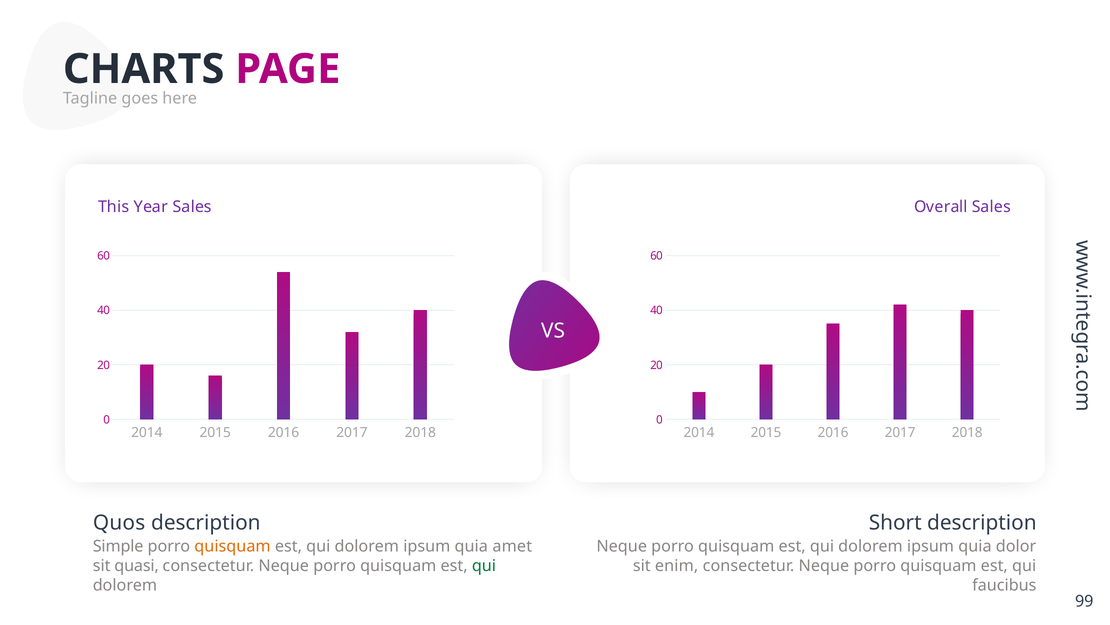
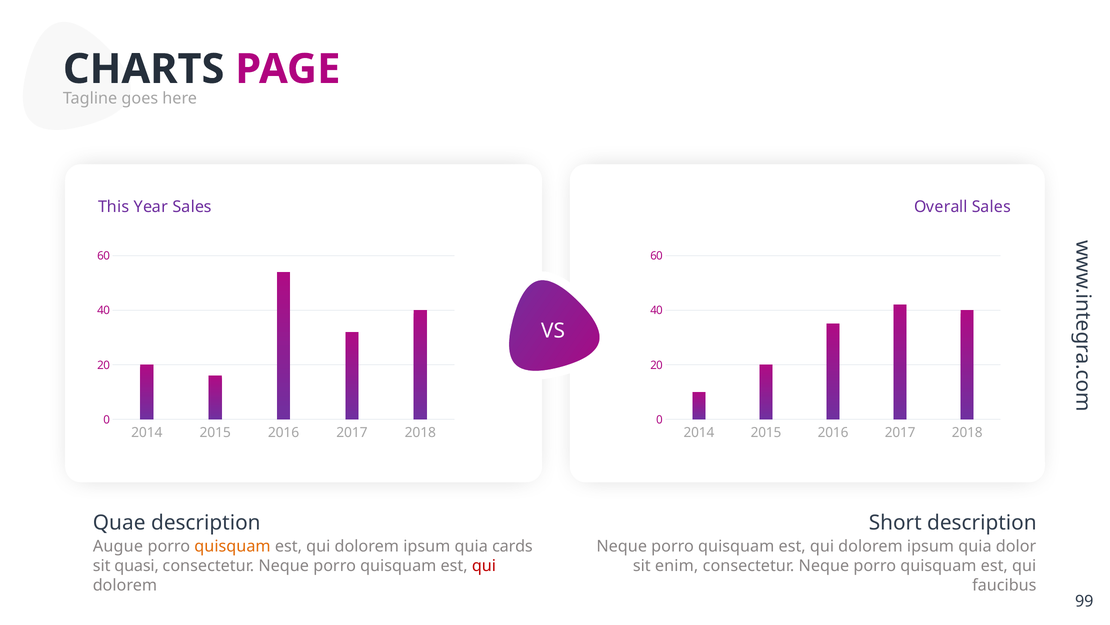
Quos: Quos -> Quae (119, 523)
Simple: Simple -> Augue (118, 546)
amet: amet -> cards (512, 546)
qui colour: green -> red (484, 565)
